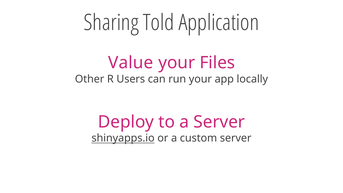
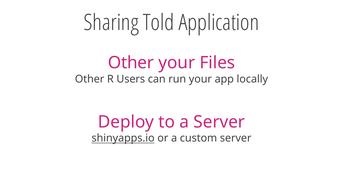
Value: Value -> Other (131, 63)
